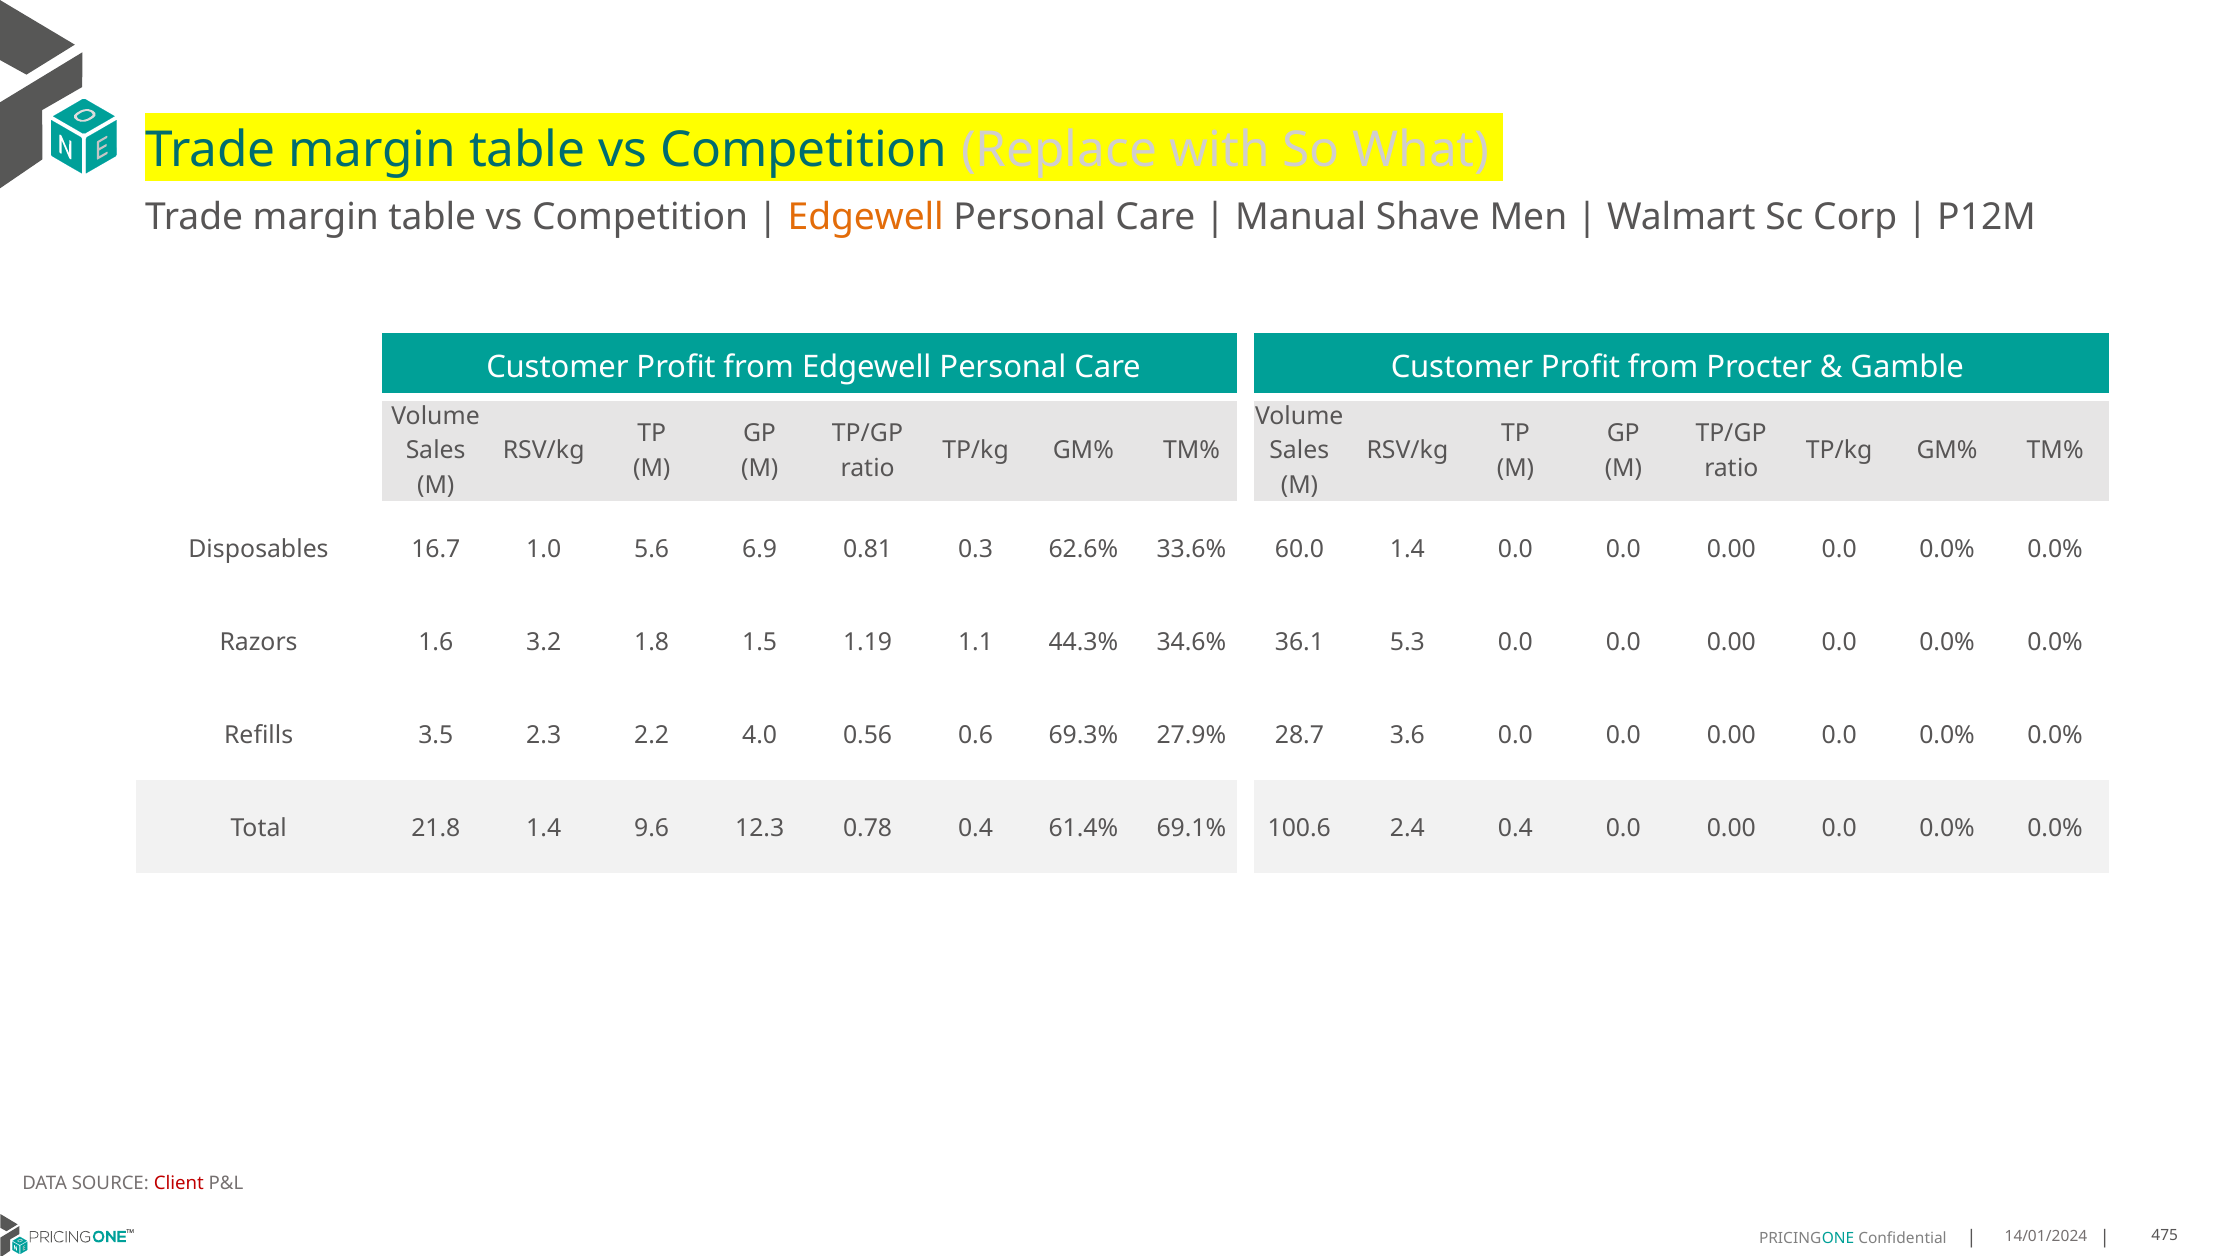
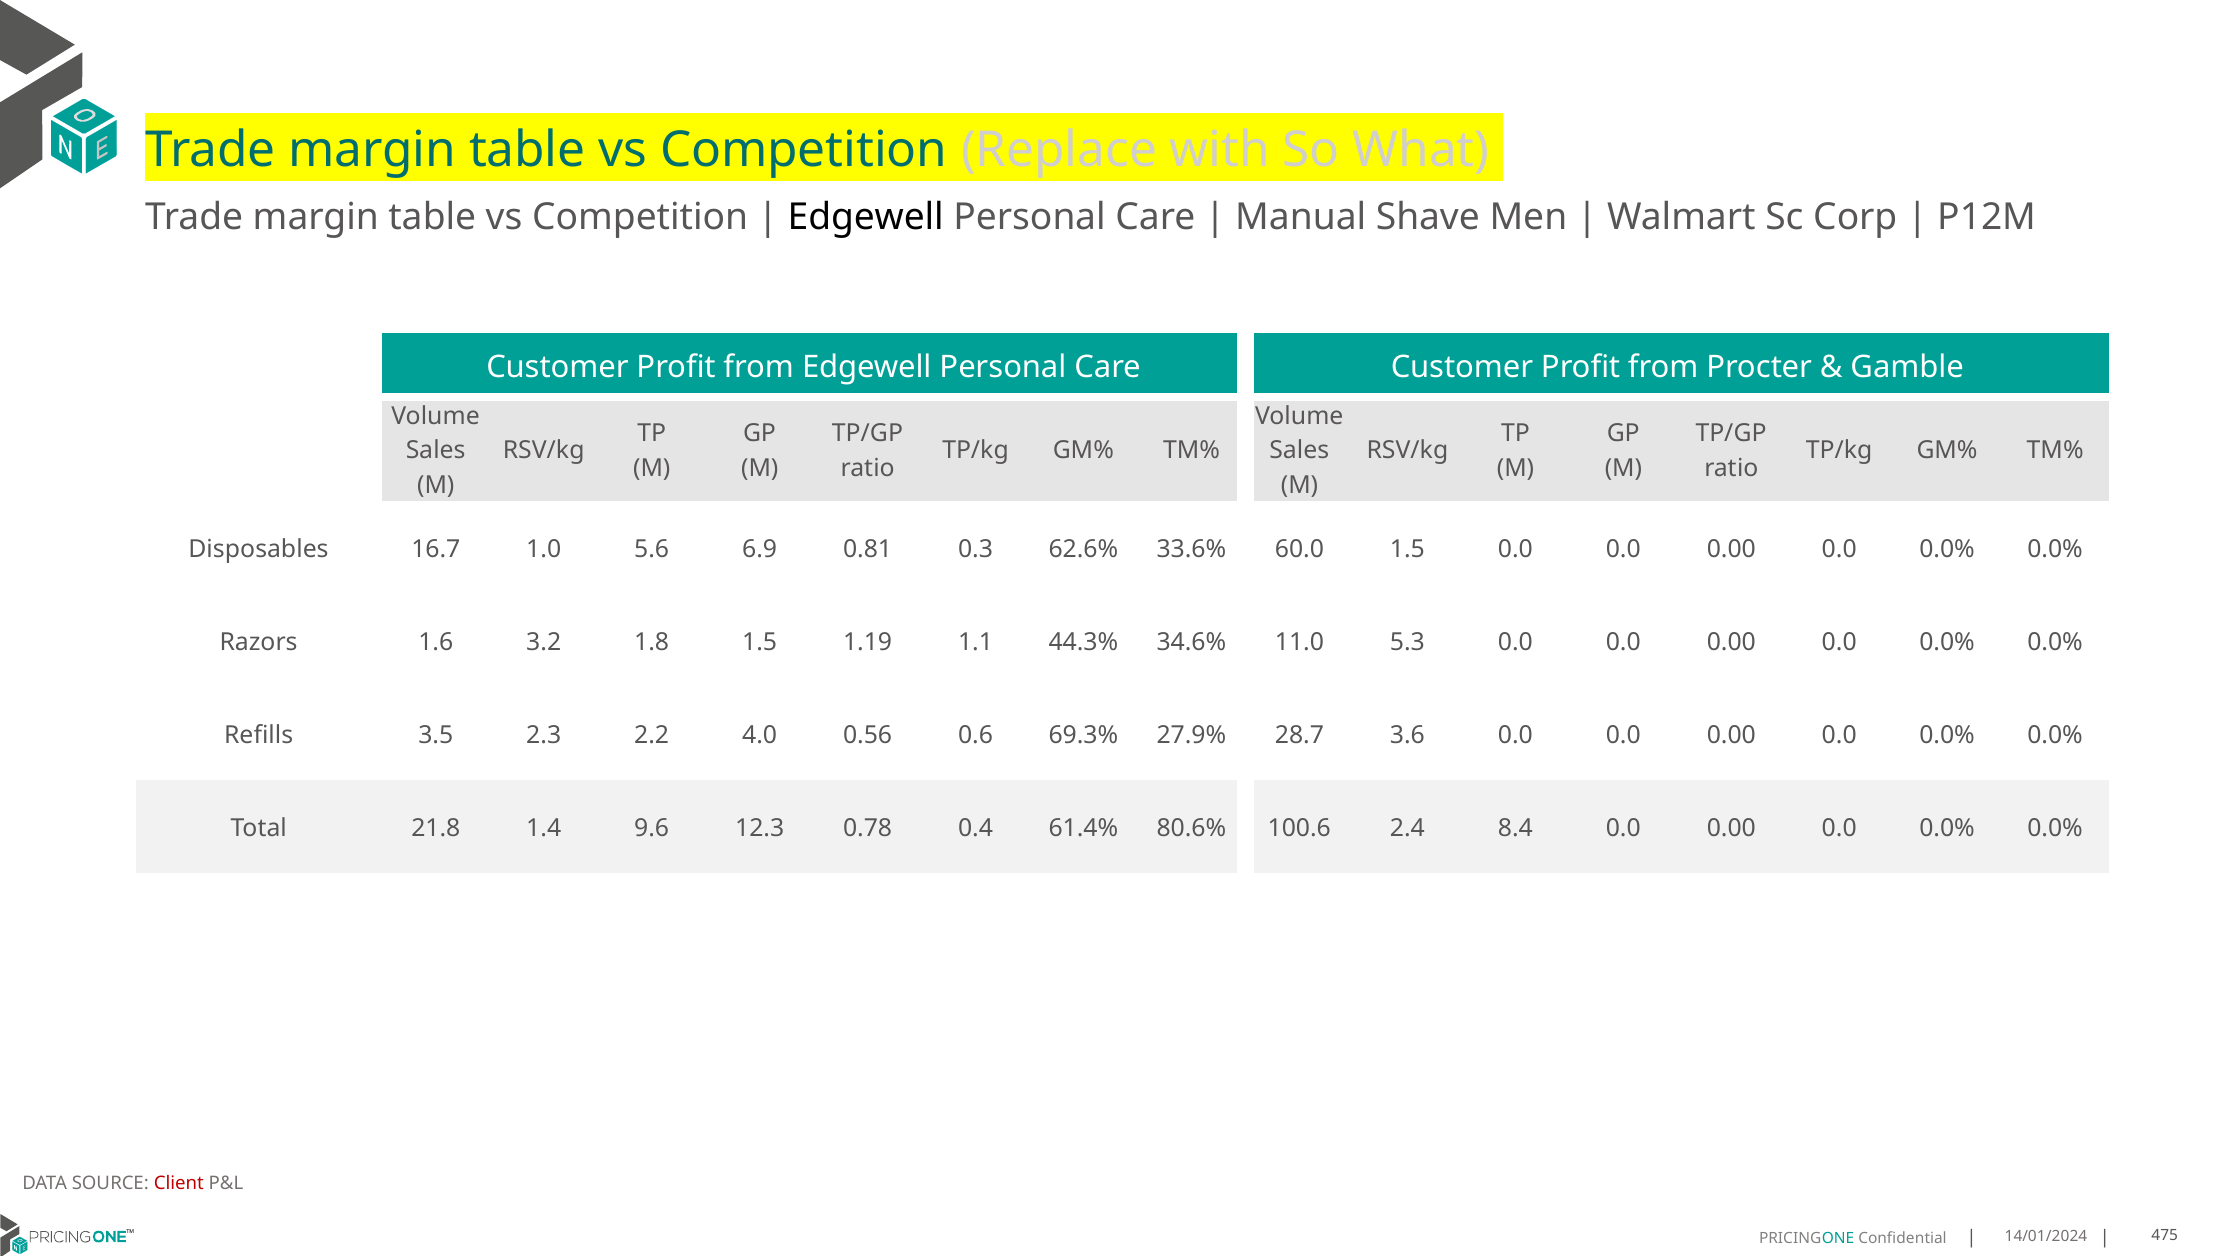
Edgewell colour: orange -> black (866, 218)
60.0 1.4: 1.4 -> 1.5 (1407, 549)
36.1: 36.1 -> 11.0 (1299, 642)
69.1%: 69.1% -> 80.6% (1191, 829)
2.4 0.4: 0.4 -> 8.4 (1515, 829)
